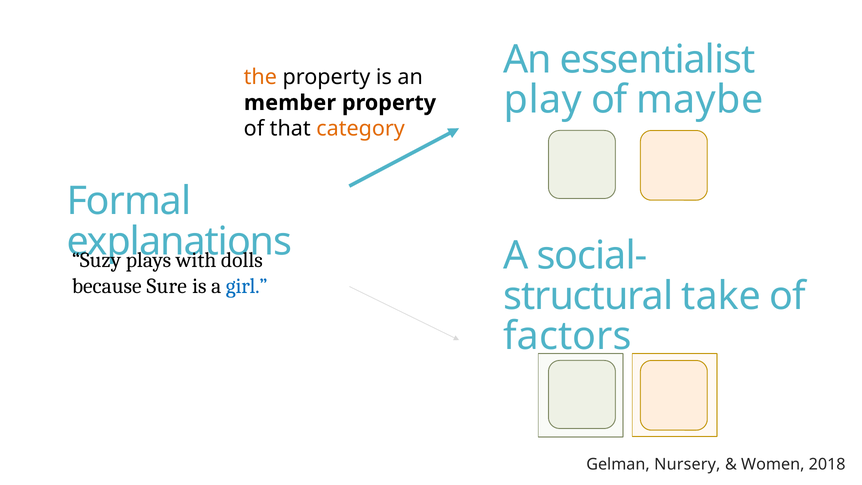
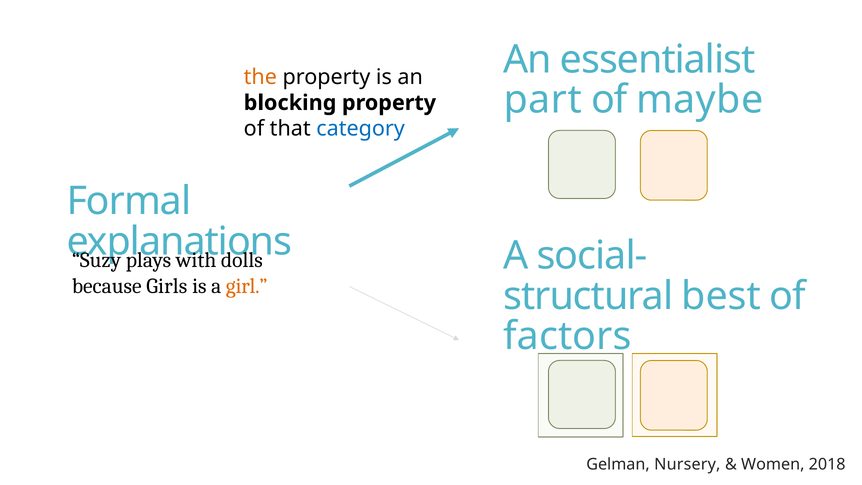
play: play -> part (543, 100)
member: member -> blocking (290, 103)
category colour: orange -> blue (361, 129)
Sure: Sure -> Girls (167, 286)
girl colour: blue -> orange (247, 286)
take: take -> best (721, 296)
